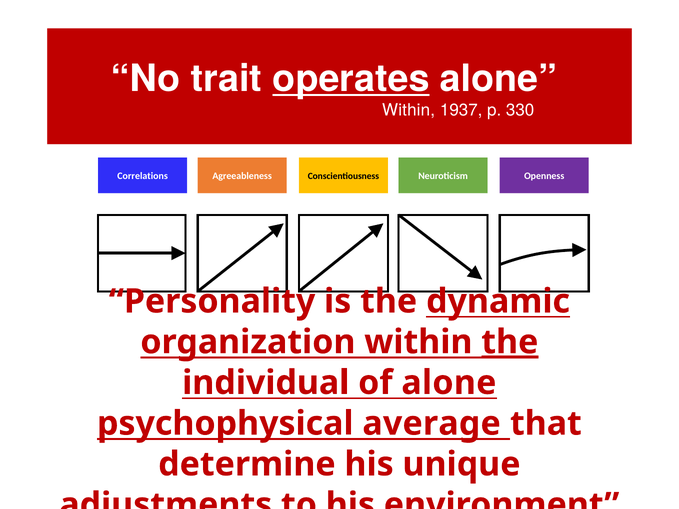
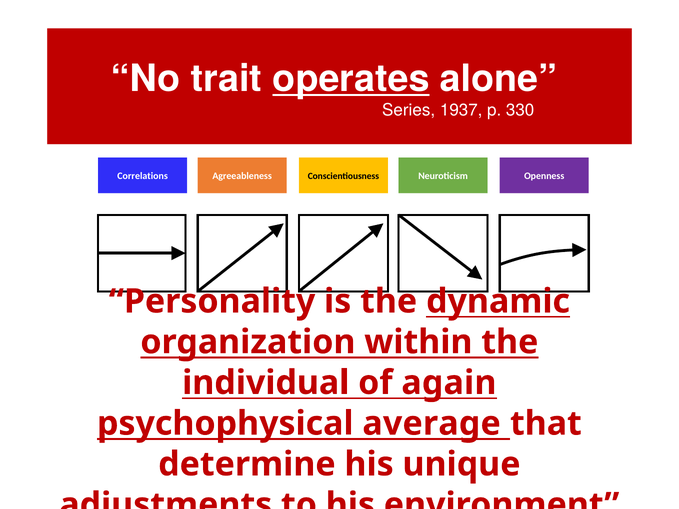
Within: Within -> Series (409, 110)
the underline: present -> none (510, 342)
of alone: alone -> again (449, 383)
